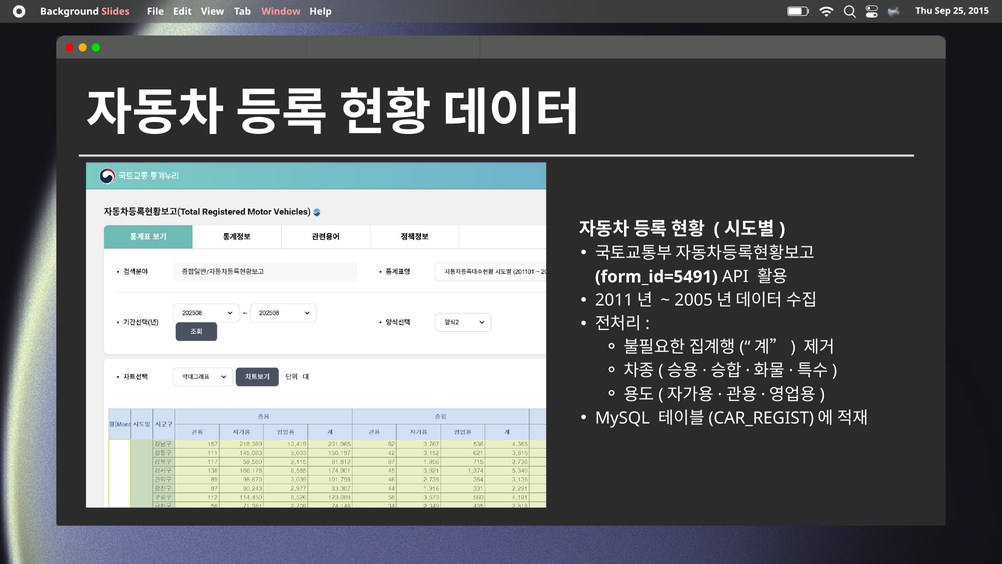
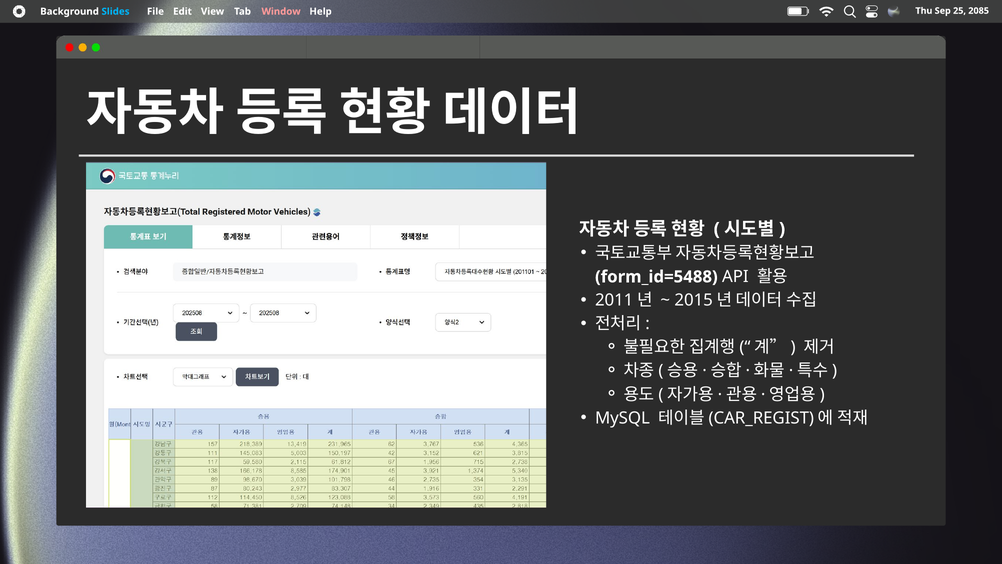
Slides colour: pink -> light blue (116, 11)
2015: 2015 -> 2085 (979, 11)
form_id=5491: form_id=5491 -> form_id=5488 (656, 277)
2005: 2005 -> 2015 (694, 300)
